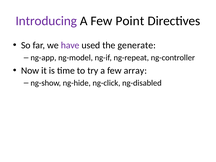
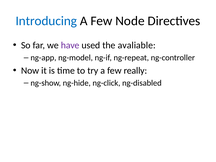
Introducing colour: purple -> blue (46, 21)
Point: Point -> Node (130, 21)
generate: generate -> avaliable (137, 45)
array: array -> really (135, 71)
